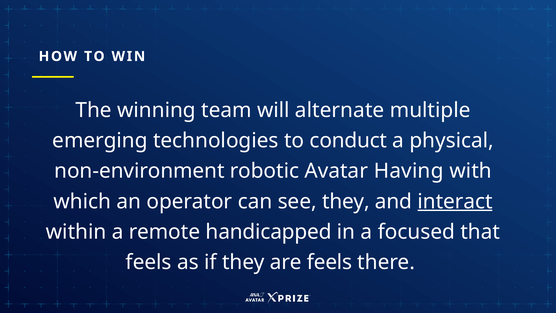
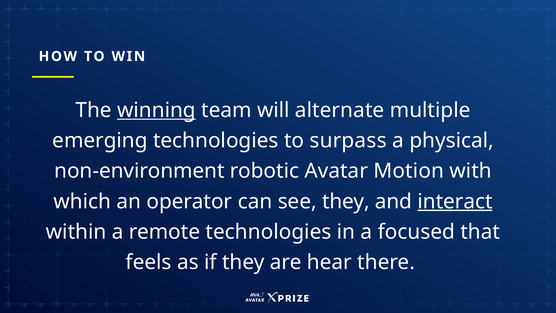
winning underline: none -> present (156, 110)
conduct: conduct -> surpass (348, 140)
Having: Having -> Motion (409, 171)
remote handicapped: handicapped -> technologies (269, 232)
are feels: feels -> hear (329, 262)
